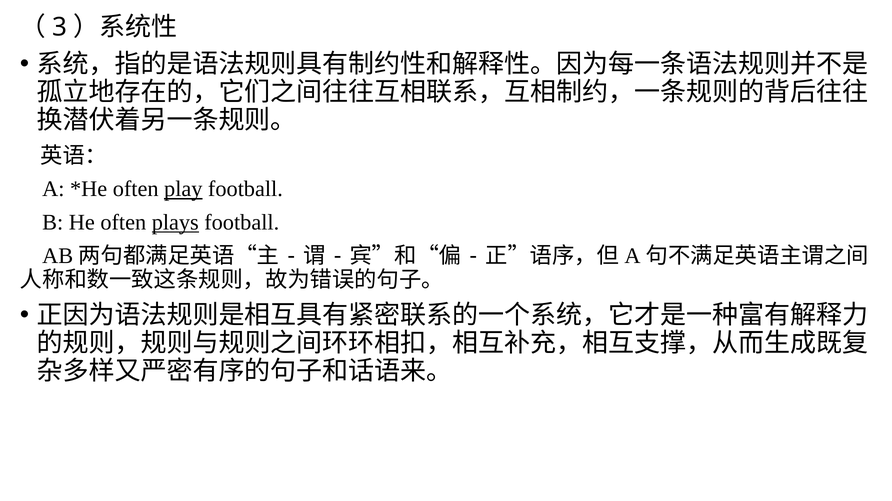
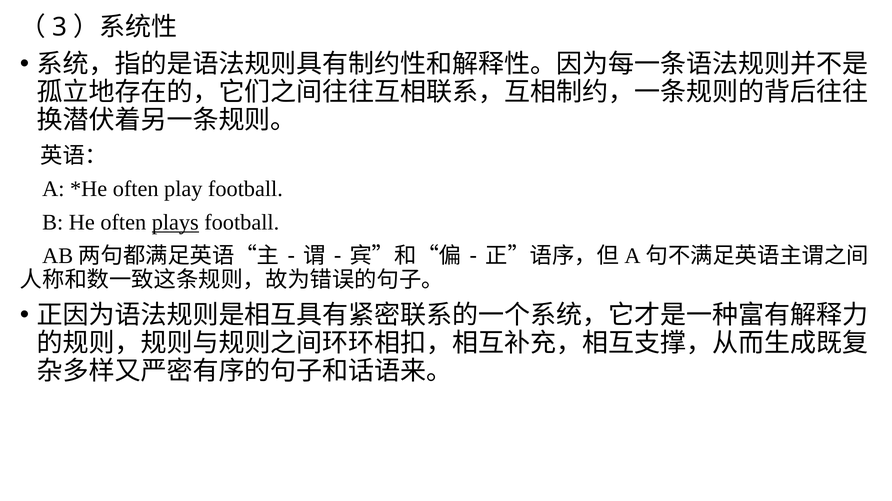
play underline: present -> none (183, 189)
